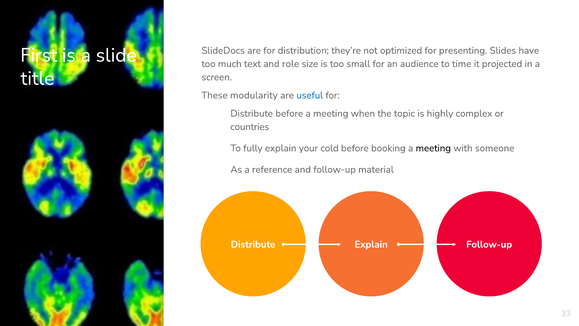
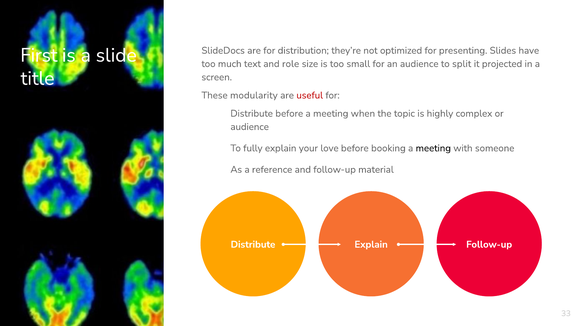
time: time -> split (462, 64)
useful colour: blue -> red (310, 95)
countries: countries -> audience (250, 127)
cold: cold -> love (330, 148)
